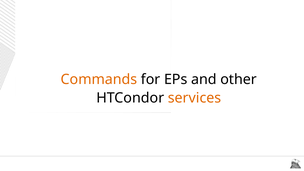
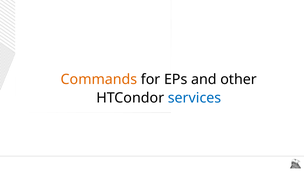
services colour: orange -> blue (195, 98)
